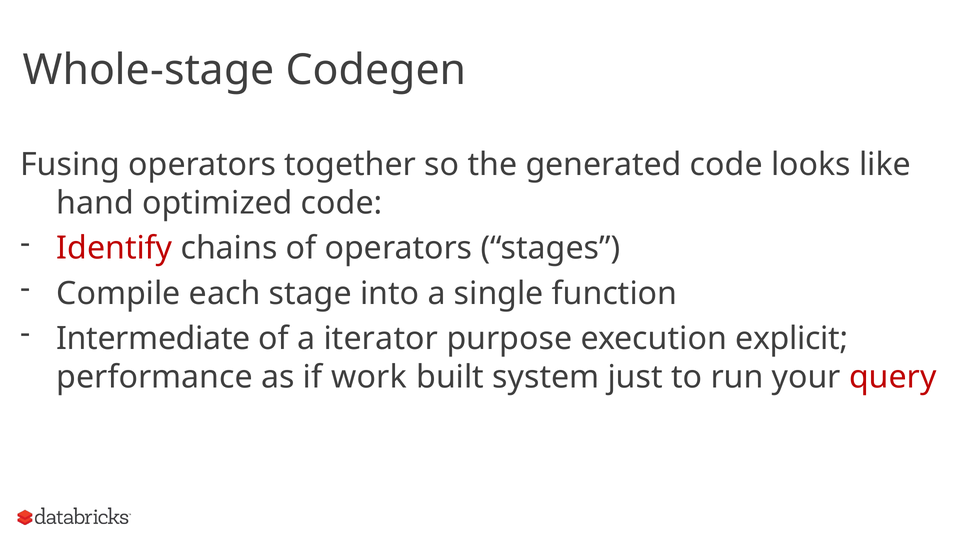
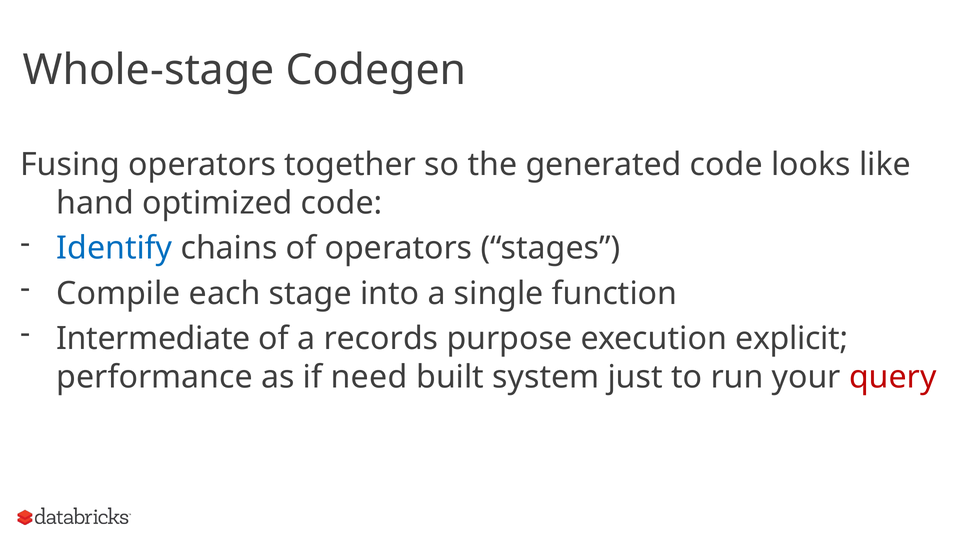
Identify colour: red -> blue (114, 248)
iterator: iterator -> records (381, 339)
work: work -> need (369, 378)
